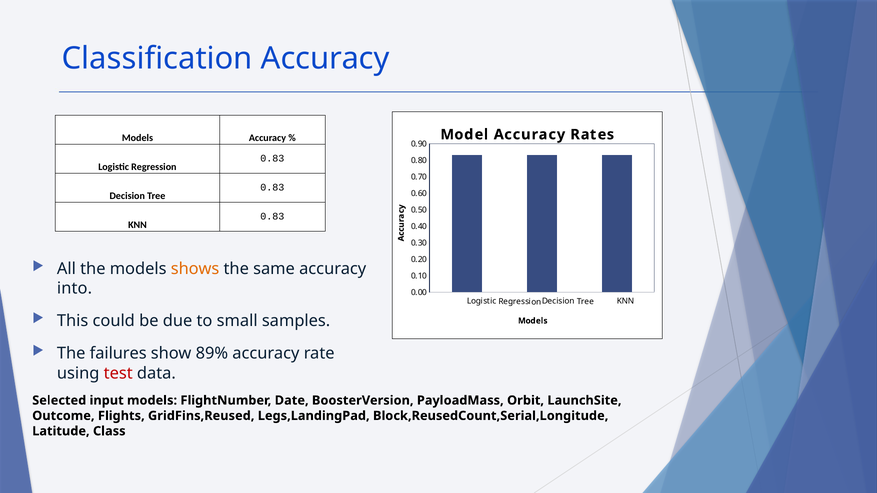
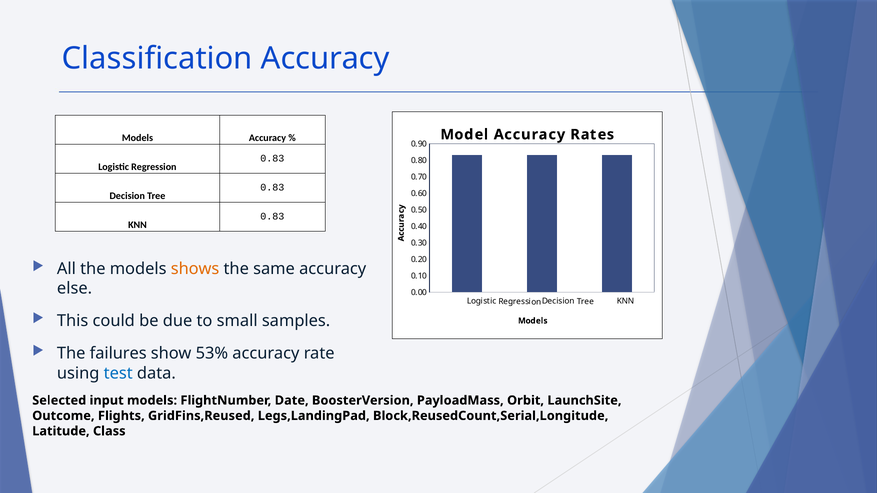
into: into -> else (75, 289)
89%: 89% -> 53% (212, 354)
test colour: red -> blue (118, 373)
